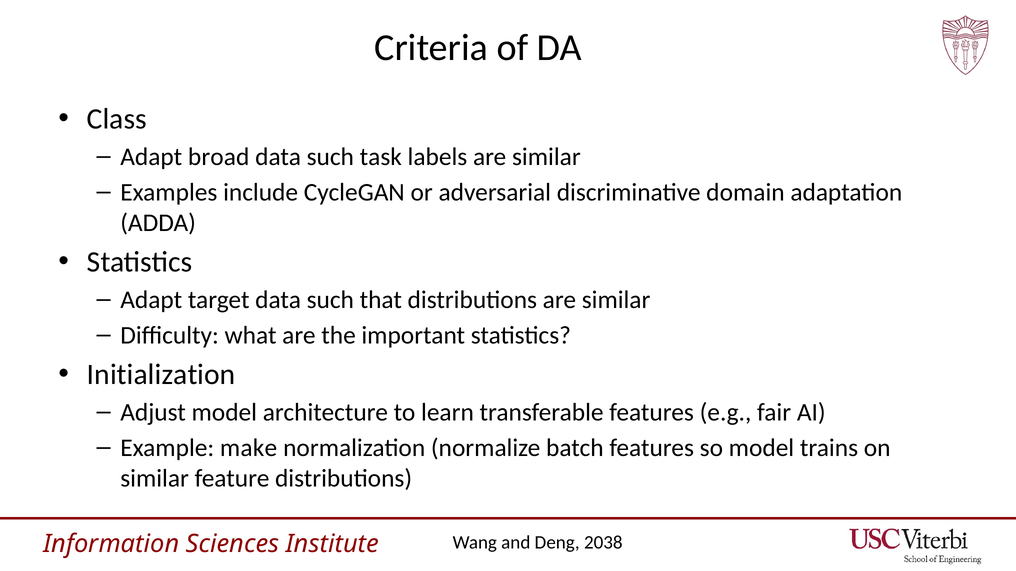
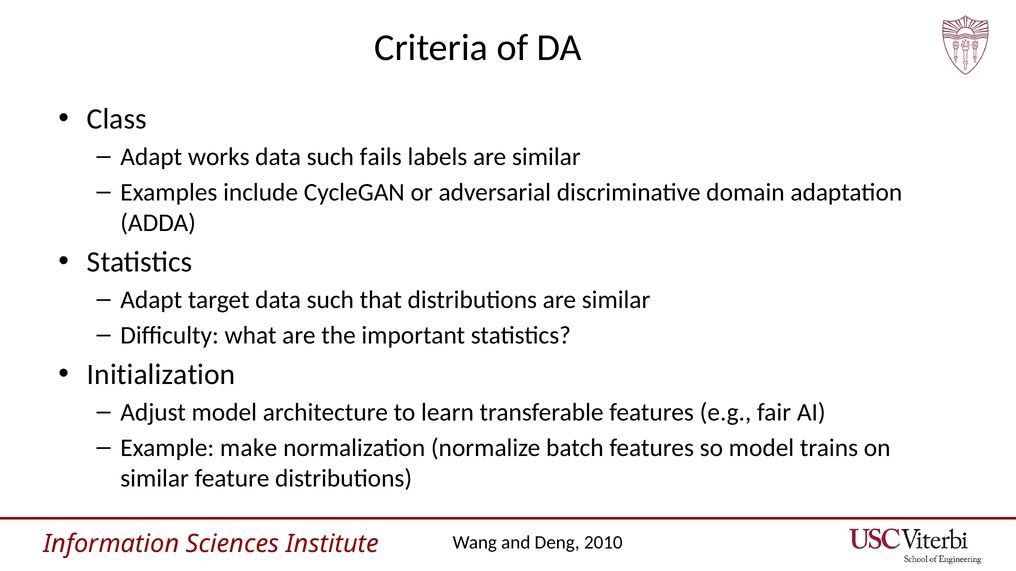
broad: broad -> works (219, 157)
task: task -> fails (381, 157)
2038: 2038 -> 2010 (603, 543)
